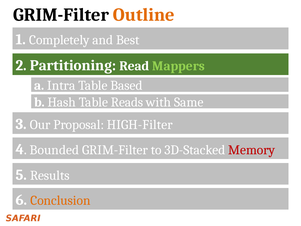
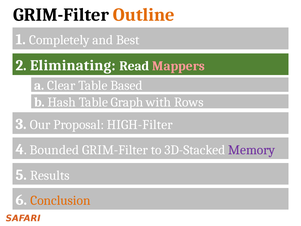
Partitioning: Partitioning -> Eliminating (73, 65)
Mappers colour: light green -> pink (178, 66)
Intra: Intra -> Clear (61, 85)
Reads: Reads -> Graph (127, 102)
Same: Same -> Rows (189, 102)
Memory colour: red -> purple (252, 150)
